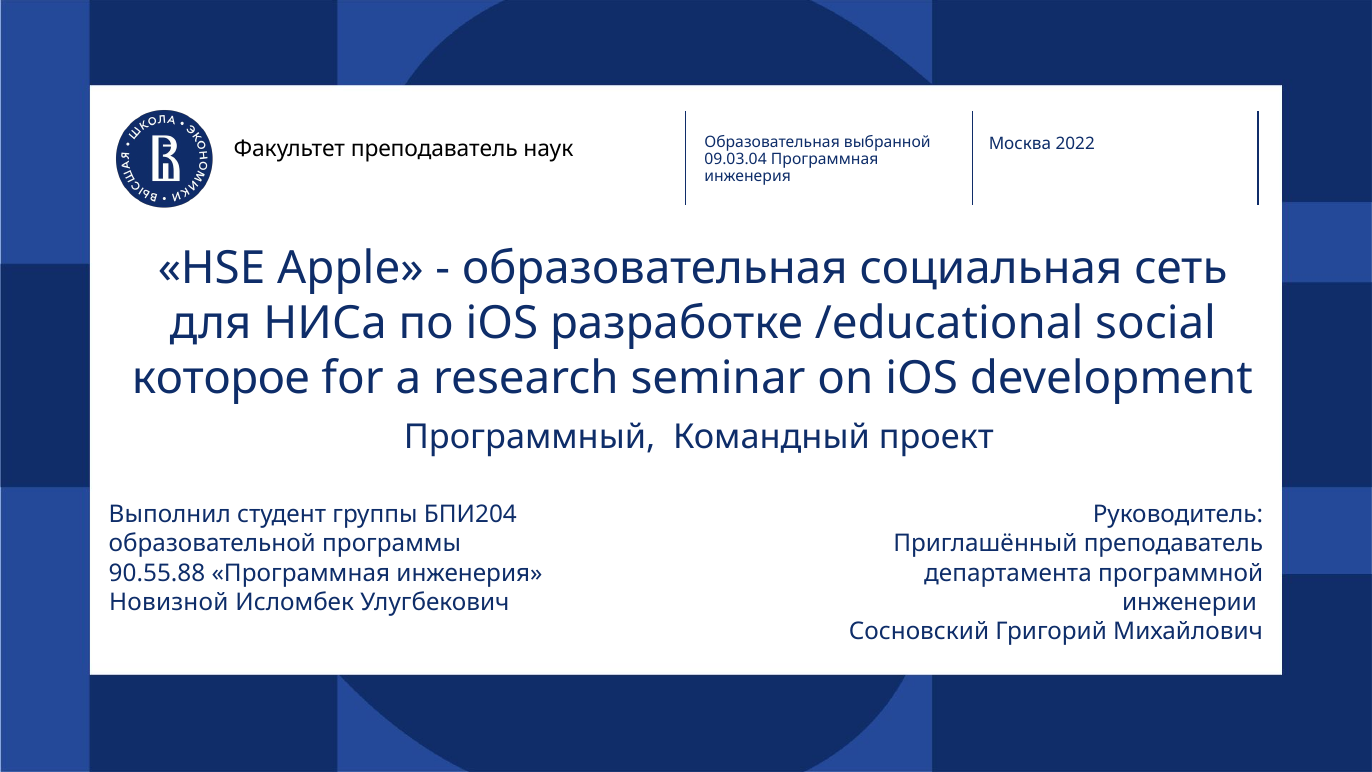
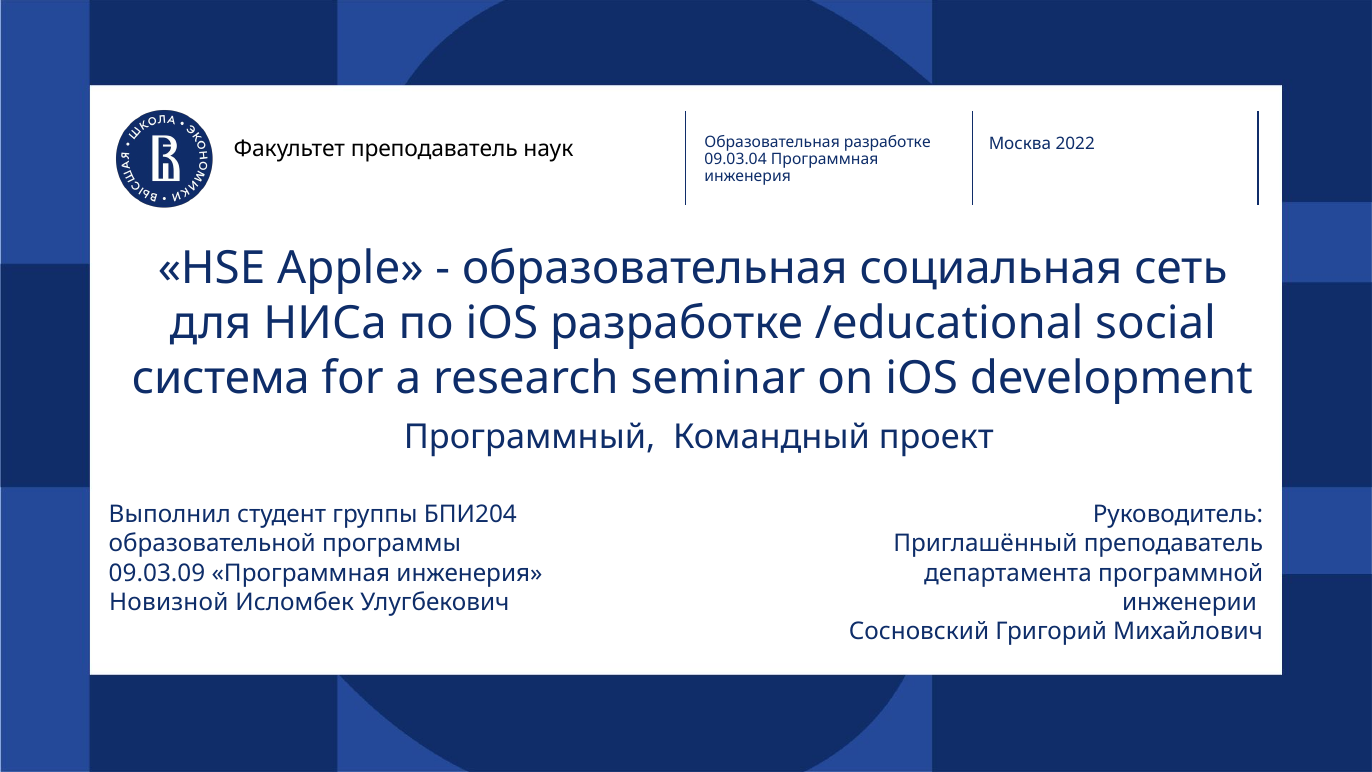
Образовательная выбранной: выбранной -> разработке (887, 143)
которое: которое -> система (221, 379)
90.55.88: 90.55.88 -> 09.03.09 (157, 573)
